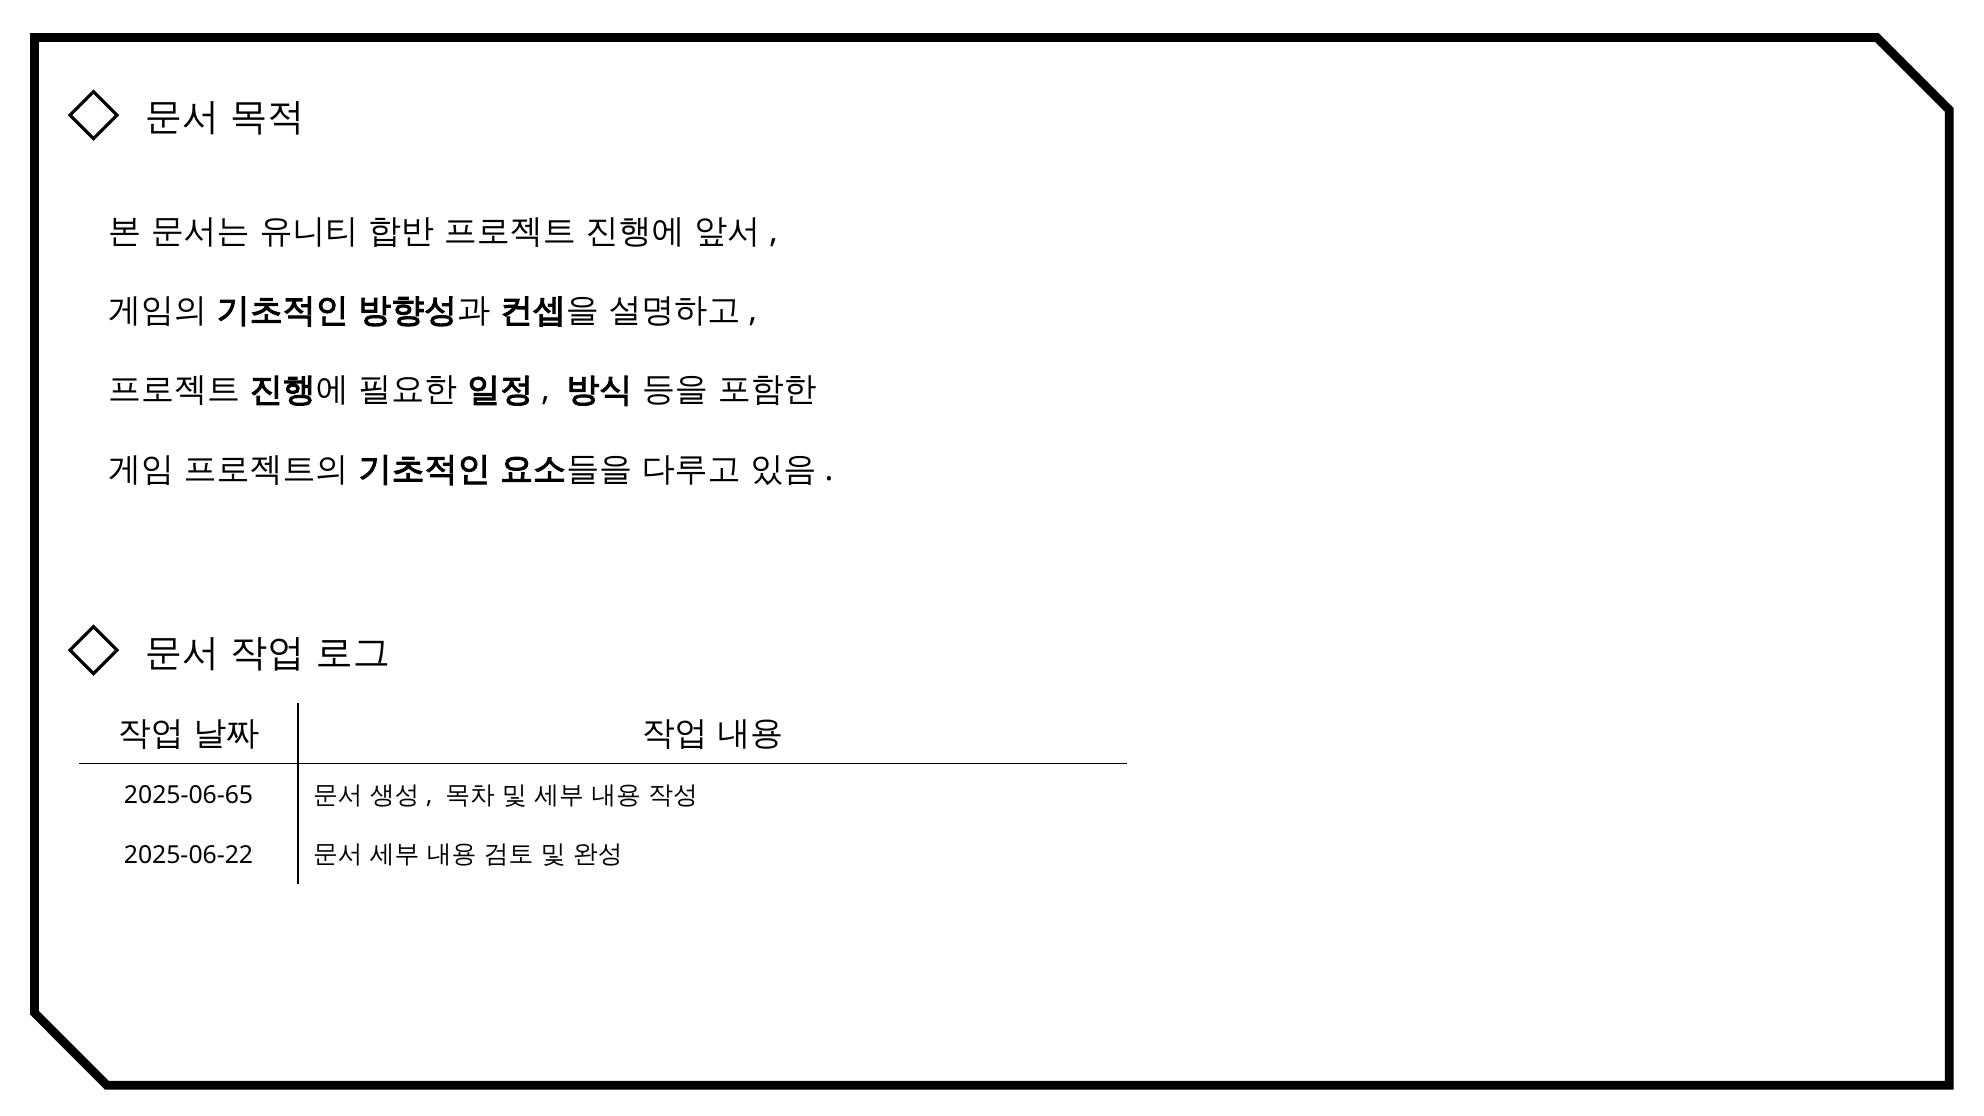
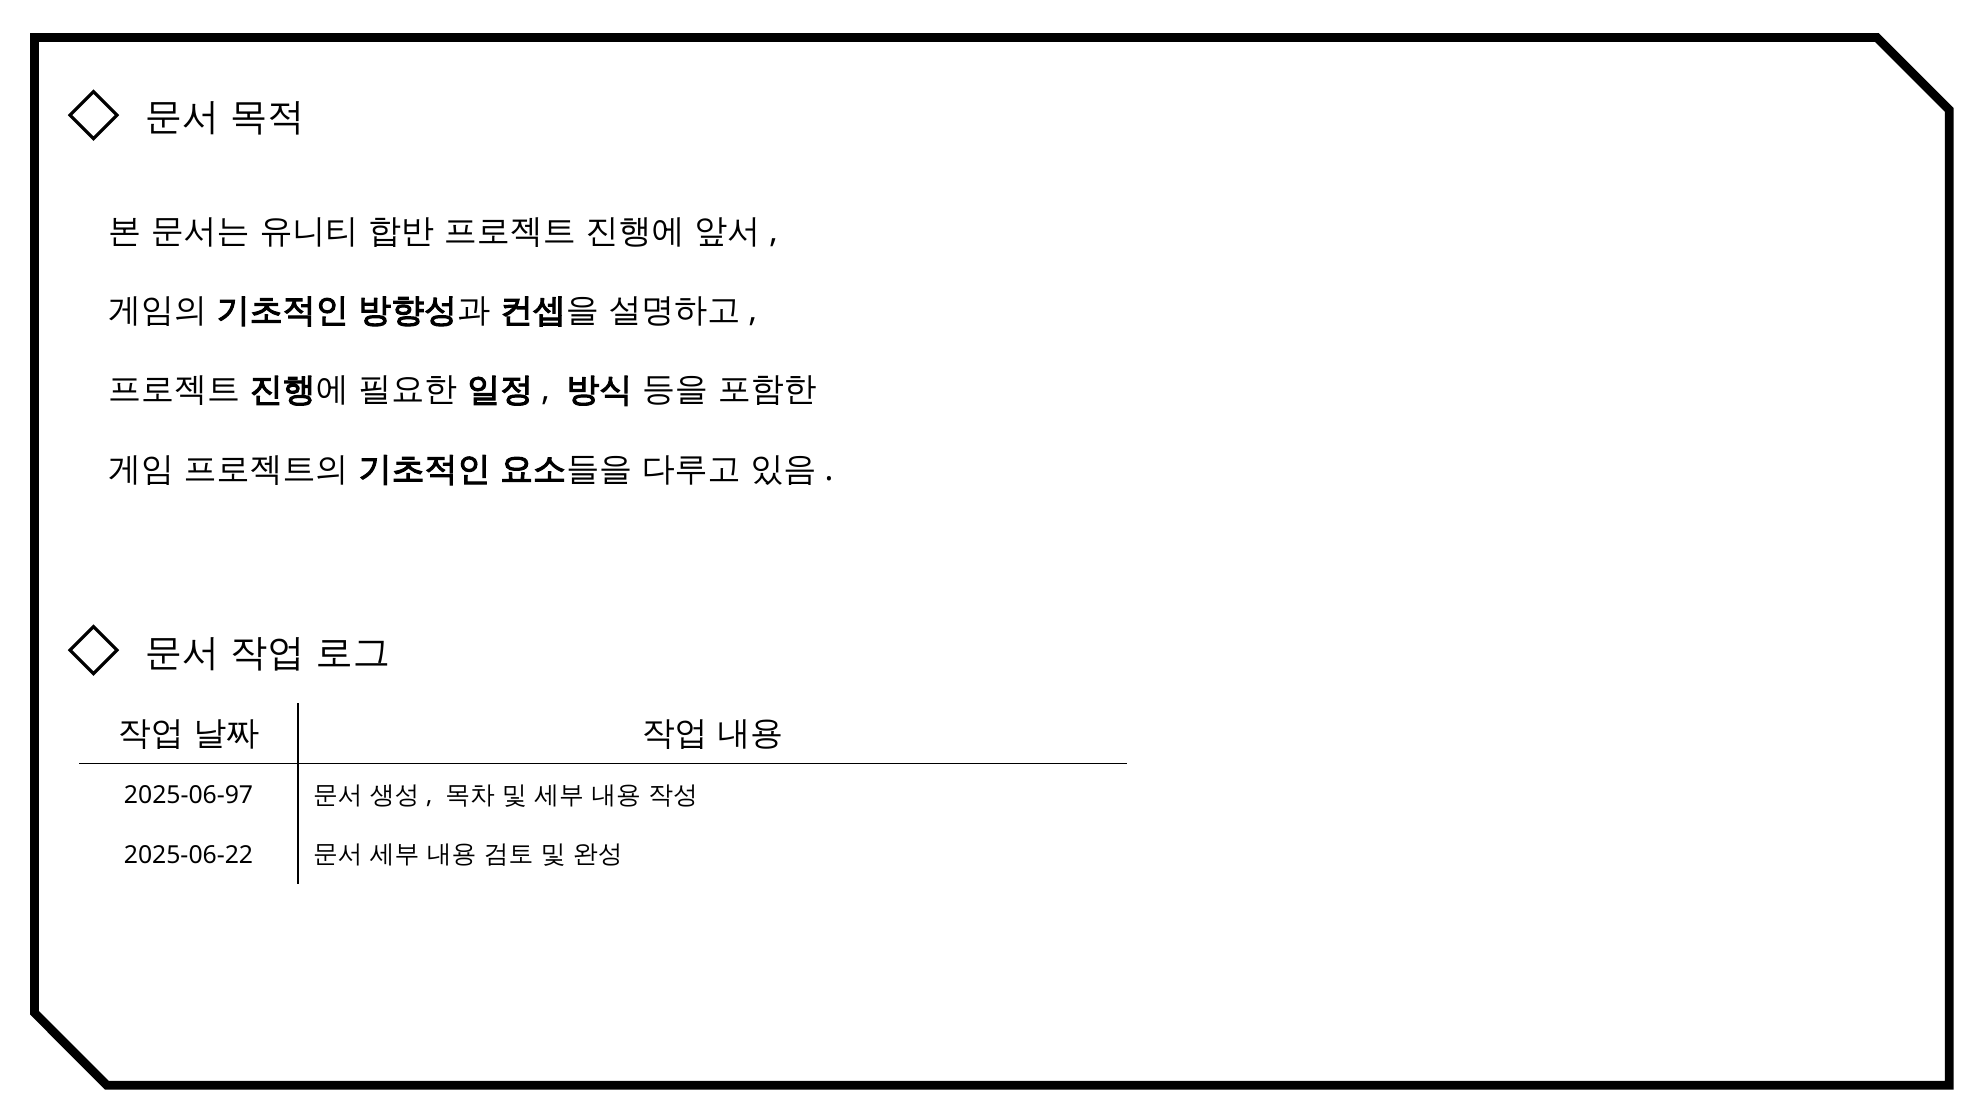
2025-06-65: 2025-06-65 -> 2025-06-97 (189, 795)
